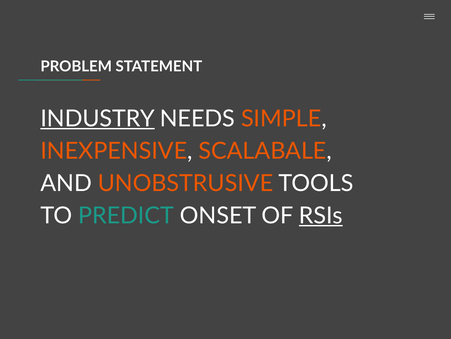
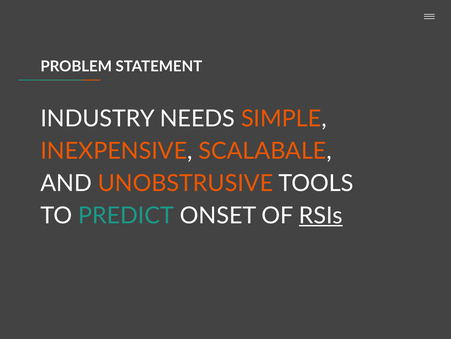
INDUSTRY underline: present -> none (98, 118)
